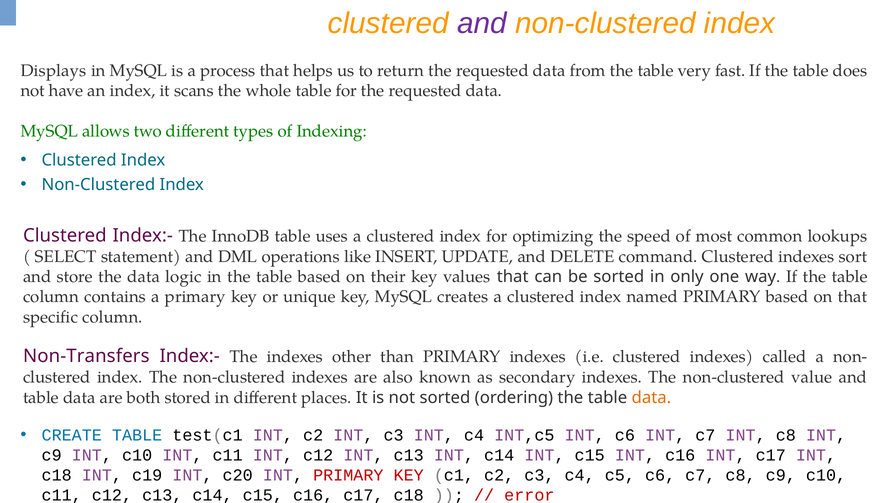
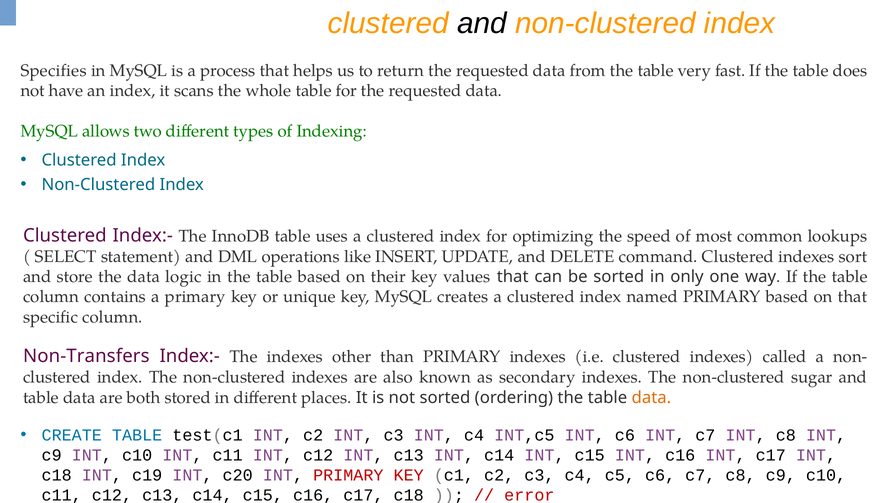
and colour: purple -> black (482, 23)
Displays: Displays -> Specifies (54, 71)
value: value -> sugar (812, 377)
